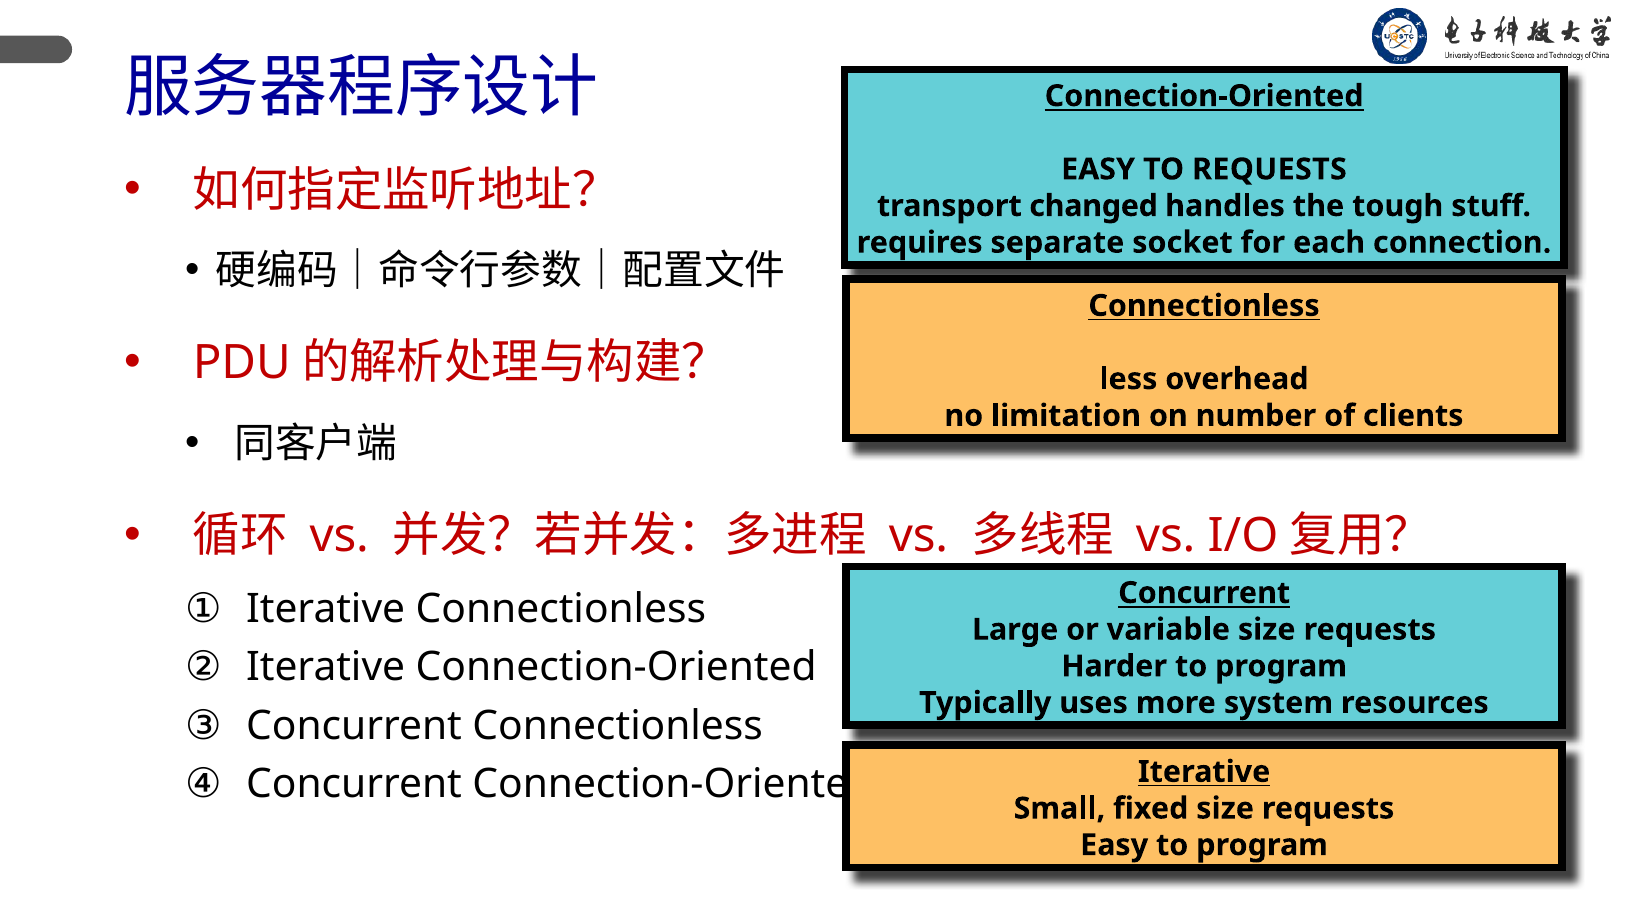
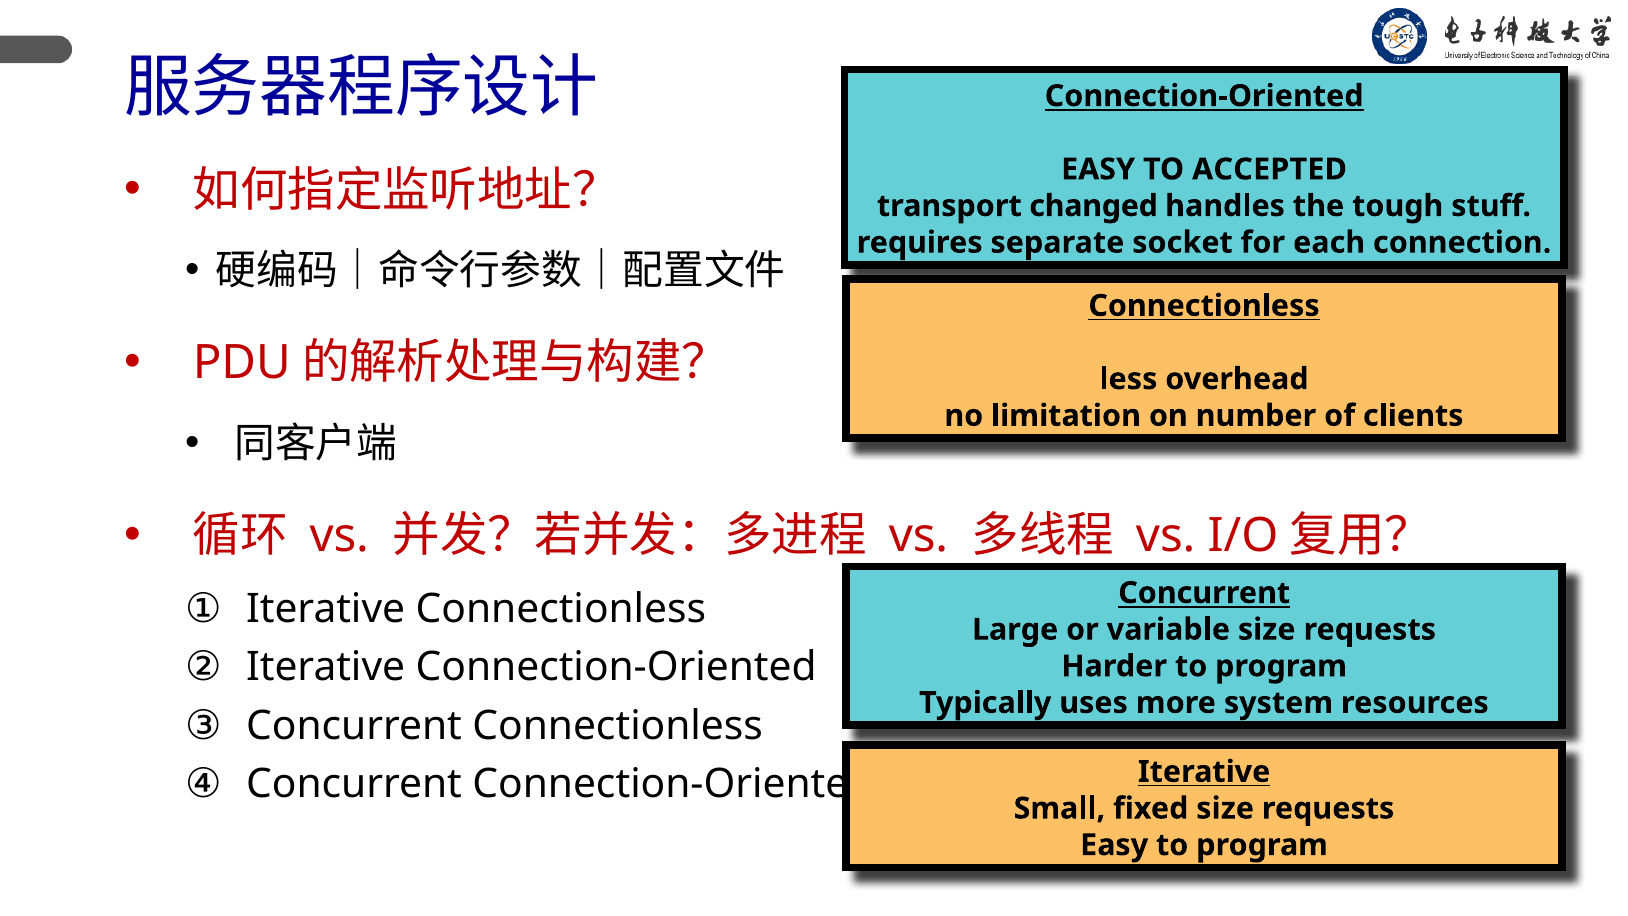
TO REQUESTS: REQUESTS -> ACCEPTED (1270, 169)
